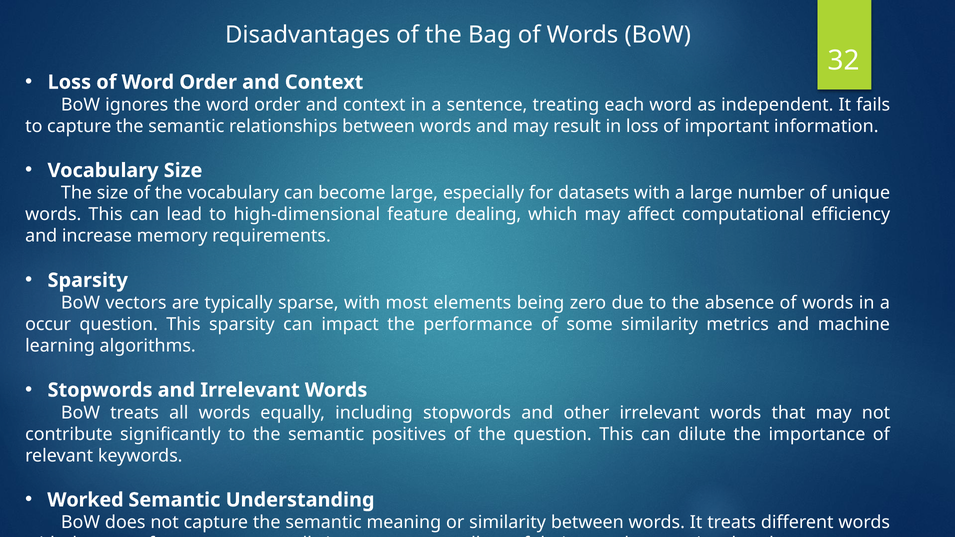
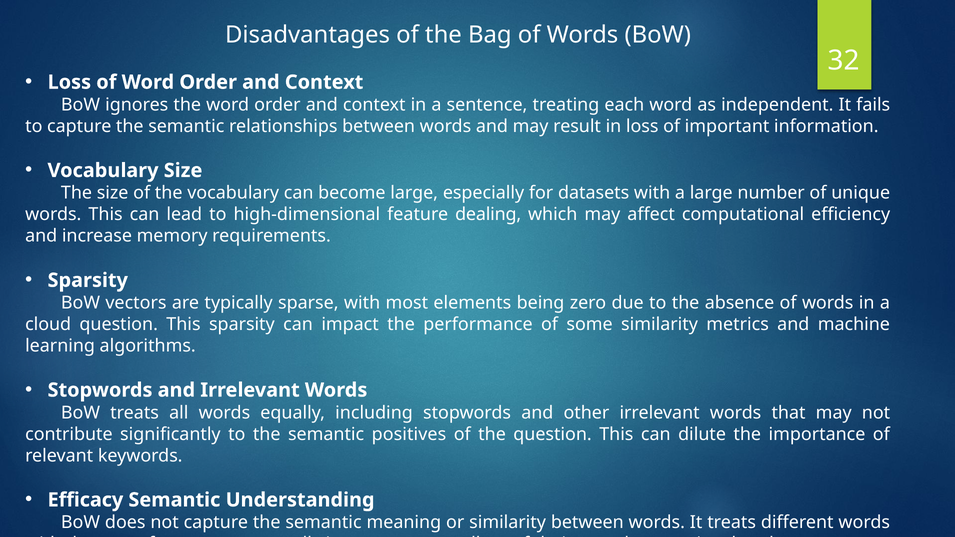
occur: occur -> cloud (48, 324)
Worked: Worked -> Efficacy (85, 500)
